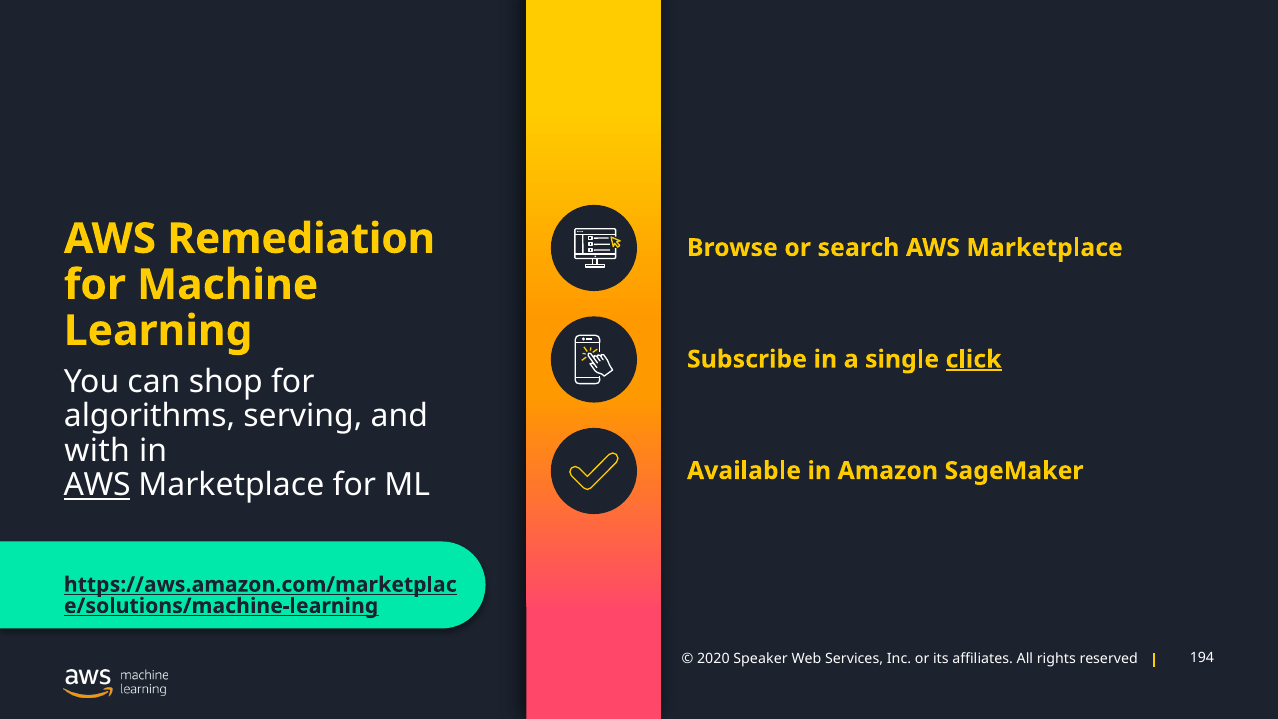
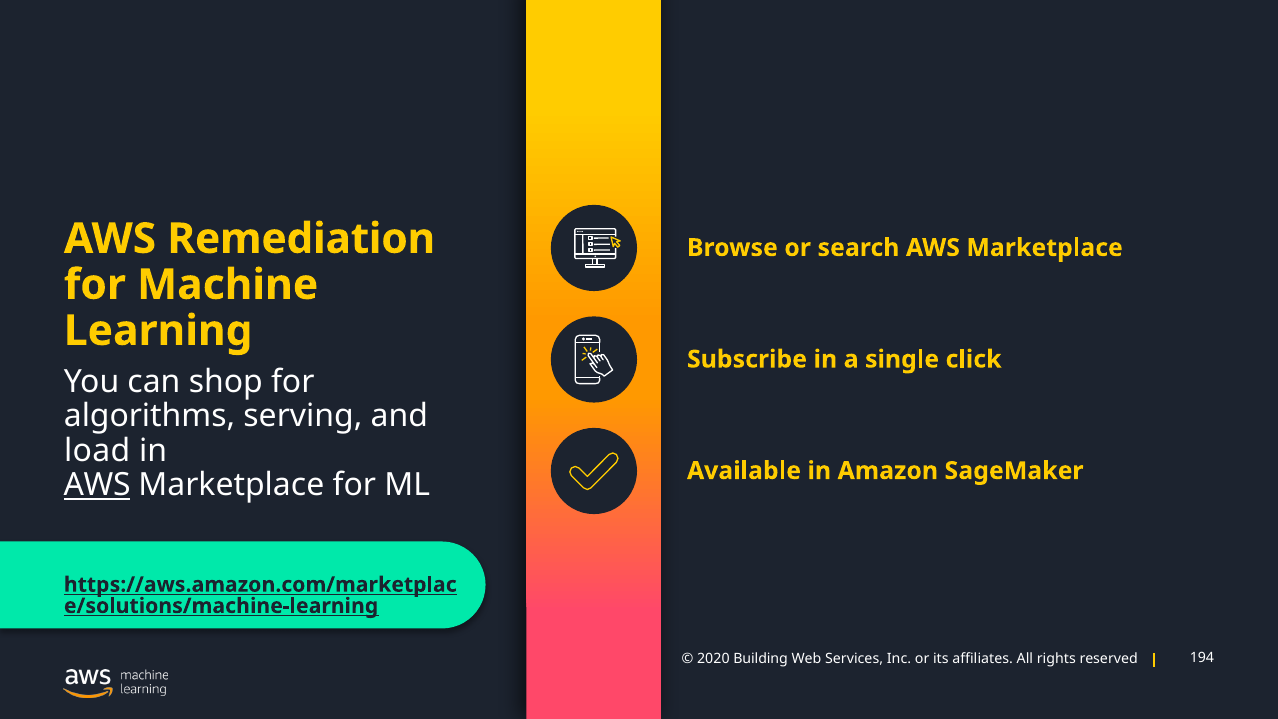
click underline: present -> none (974, 359)
with: with -> load (97, 451)
Speaker: Speaker -> Building (761, 659)
